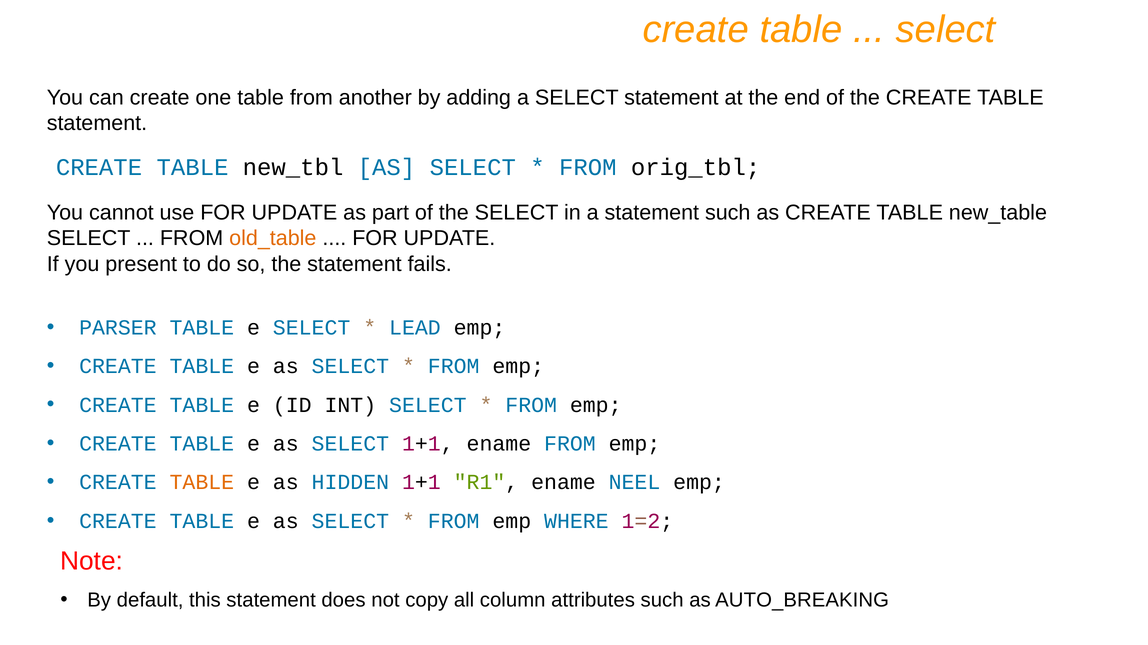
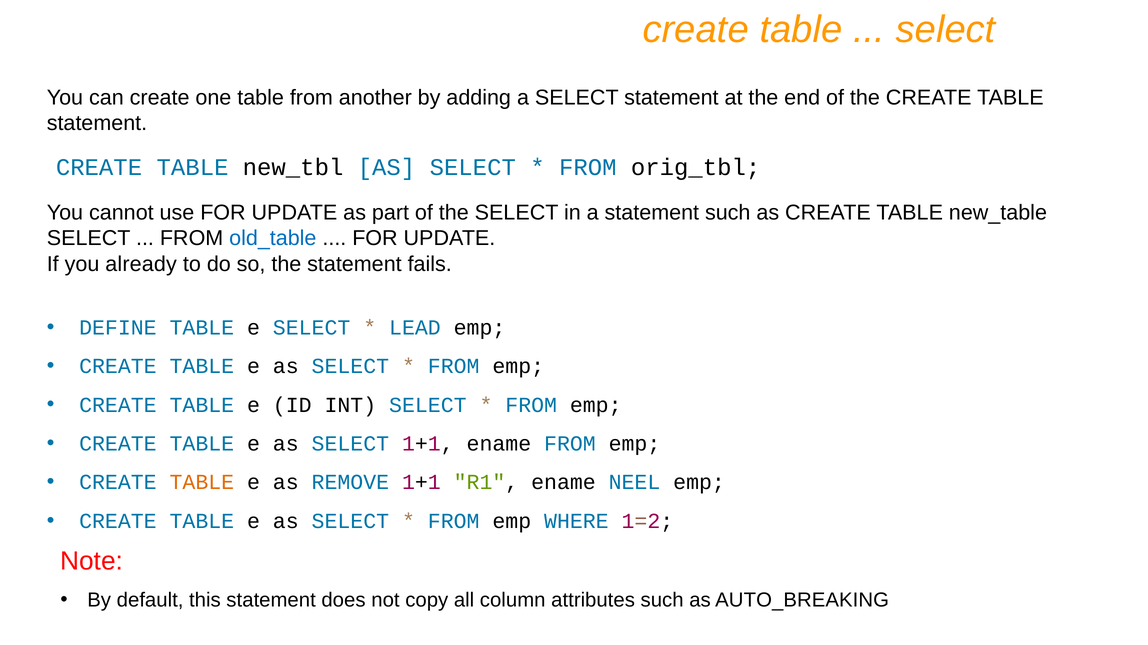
old_table colour: orange -> blue (273, 239)
present: present -> already (141, 264)
PARSER: PARSER -> DEFINE (118, 328)
HIDDEN: HIDDEN -> REMOVE (350, 483)
